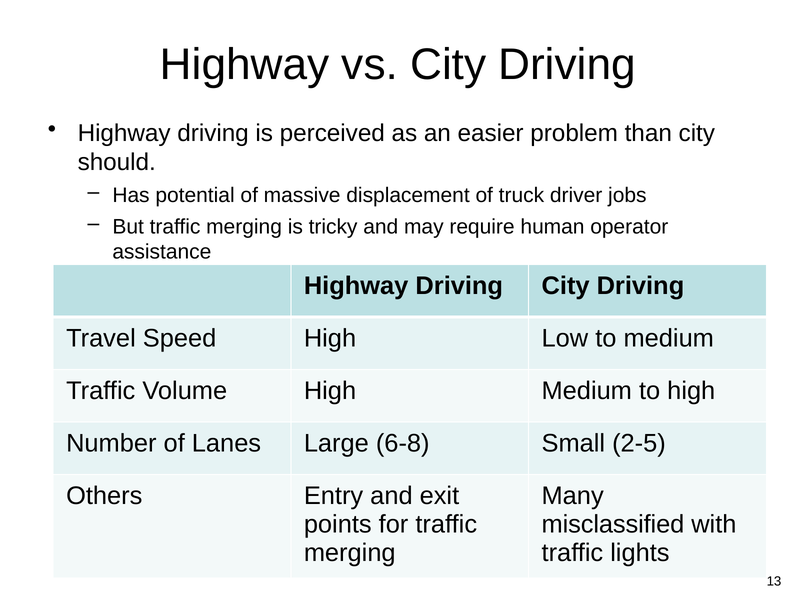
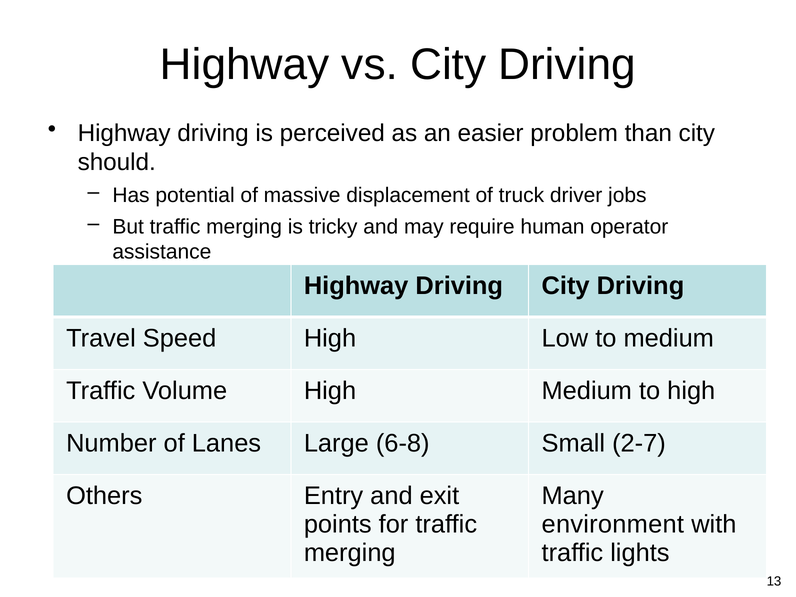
2-5: 2-5 -> 2-7 (639, 443)
misclassified: misclassified -> environment (613, 524)
